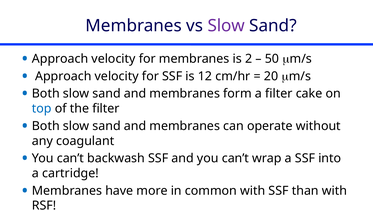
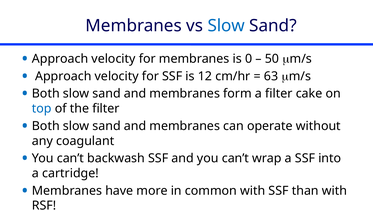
Slow colour: purple -> blue (226, 26)
2: 2 -> 0 (249, 59)
20: 20 -> 63 (271, 76)
